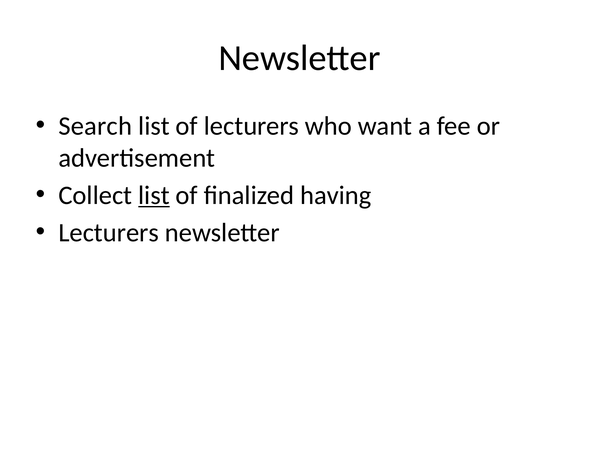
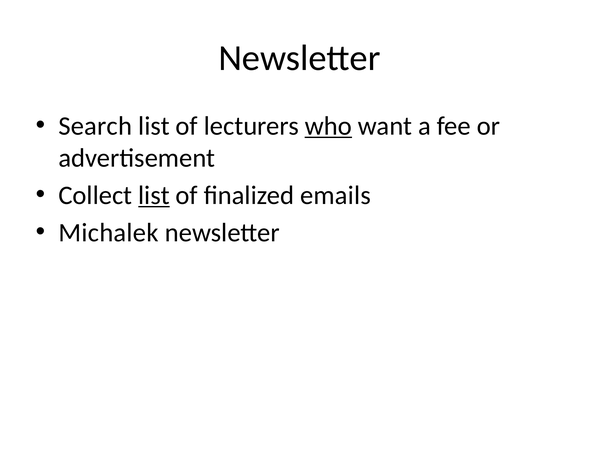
who underline: none -> present (328, 126)
having: having -> emails (336, 195)
Lecturers: Lecturers -> Michalek (109, 232)
